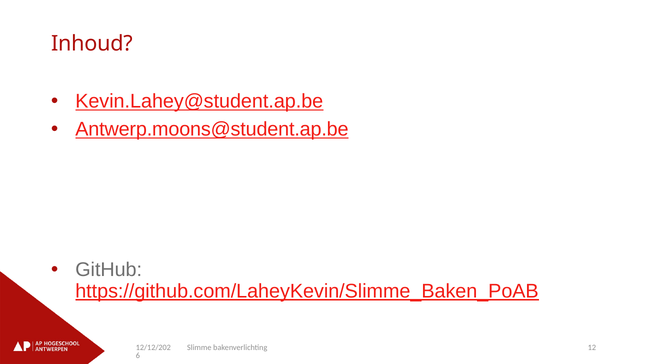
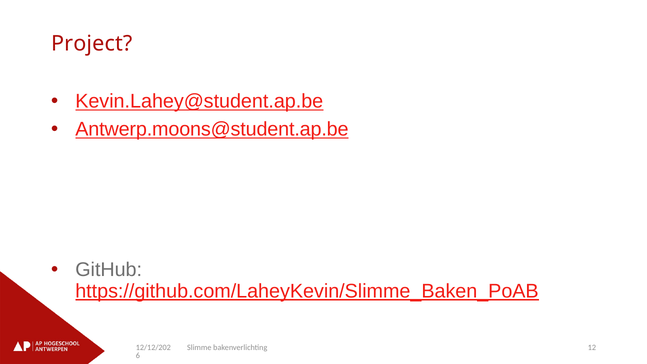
Inhoud: Inhoud -> Project (92, 44)
